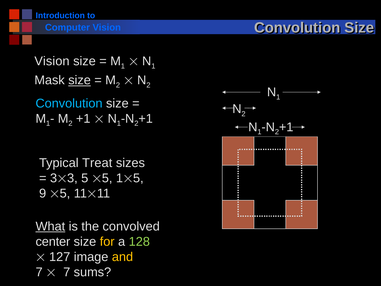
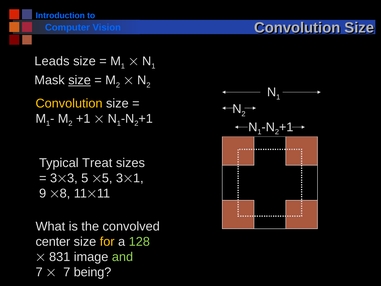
Vision: Vision -> Leads (52, 61)
Convolution colour: light blue -> yellow (69, 103)
5 1: 1 -> 3 (119, 178)
5: 5 -> 1 (138, 178)
5: 5 -> 8 (65, 193)
What underline: present -> none (50, 226)
127: 127 -> 831 (60, 257)
and colour: yellow -> light green (123, 257)
sums: sums -> being (93, 272)
